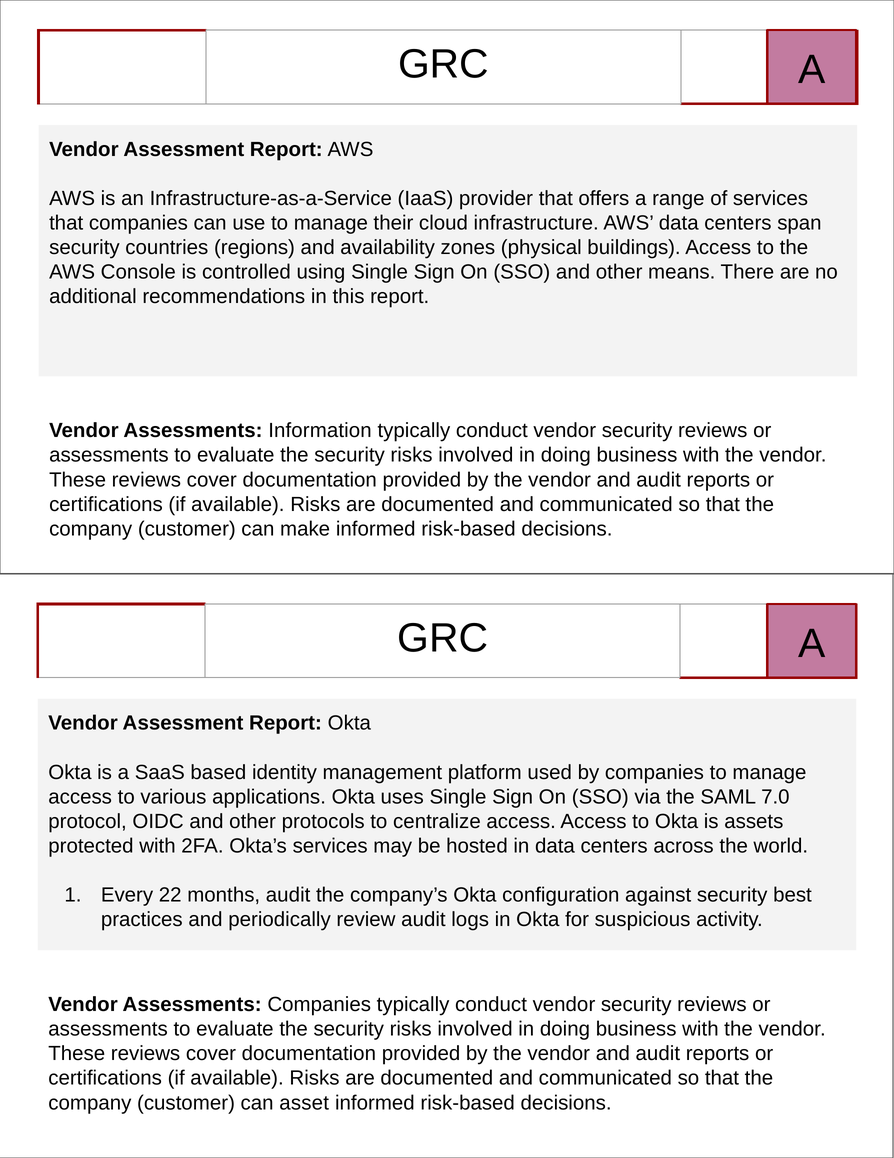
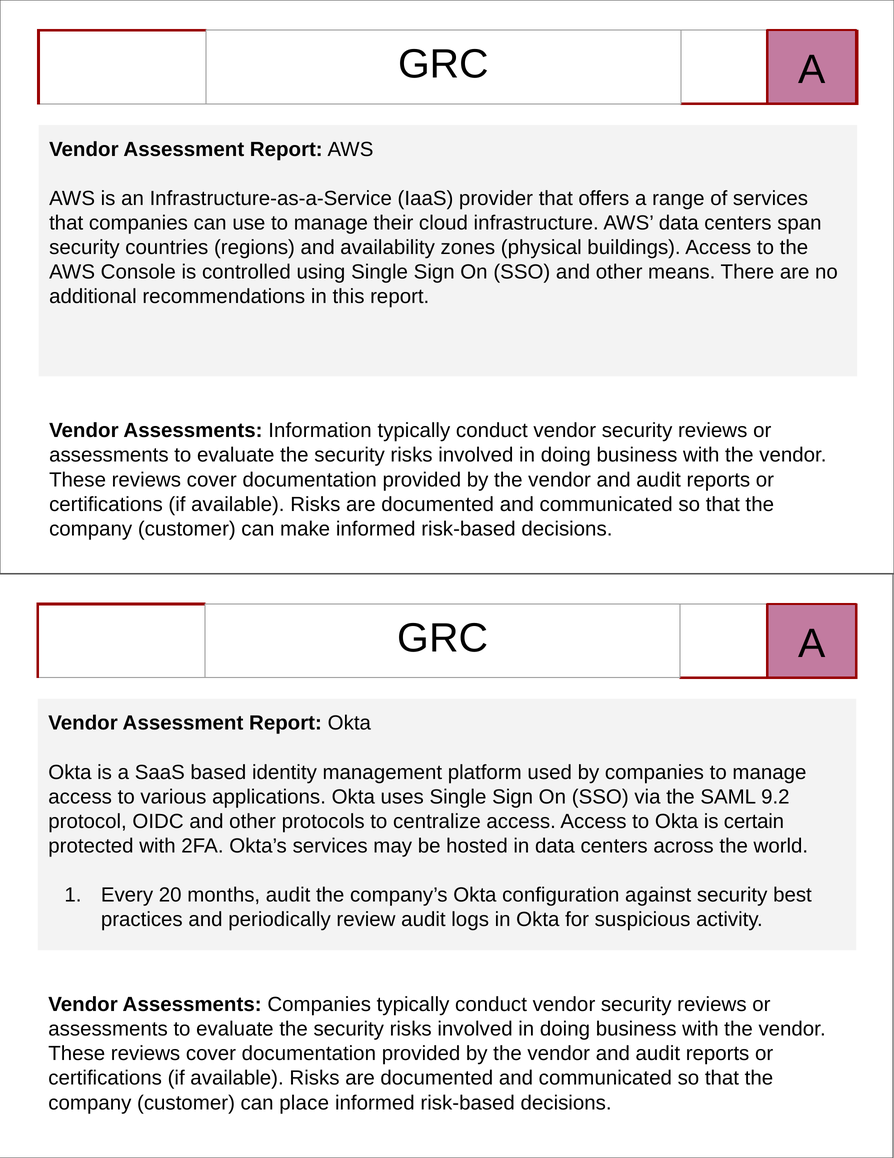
7.0: 7.0 -> 9.2 (775, 796)
assets: assets -> certain (754, 821)
22: 22 -> 20 (170, 894)
asset: asset -> place (304, 1102)
